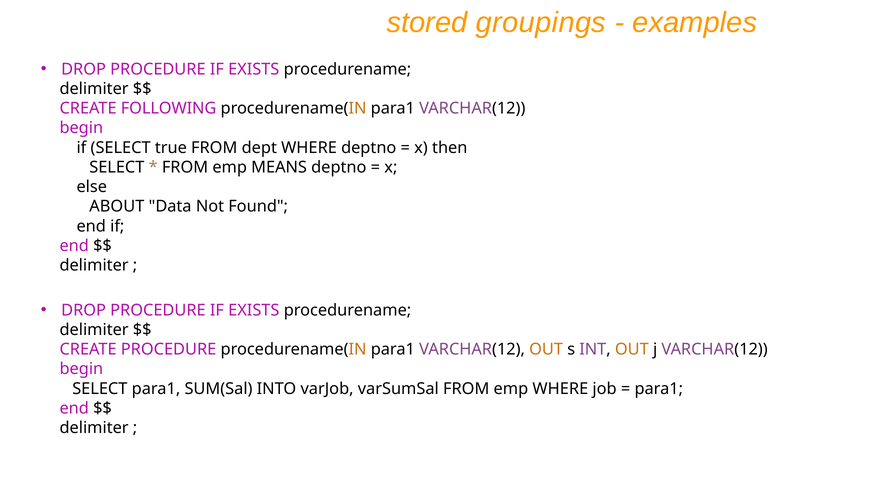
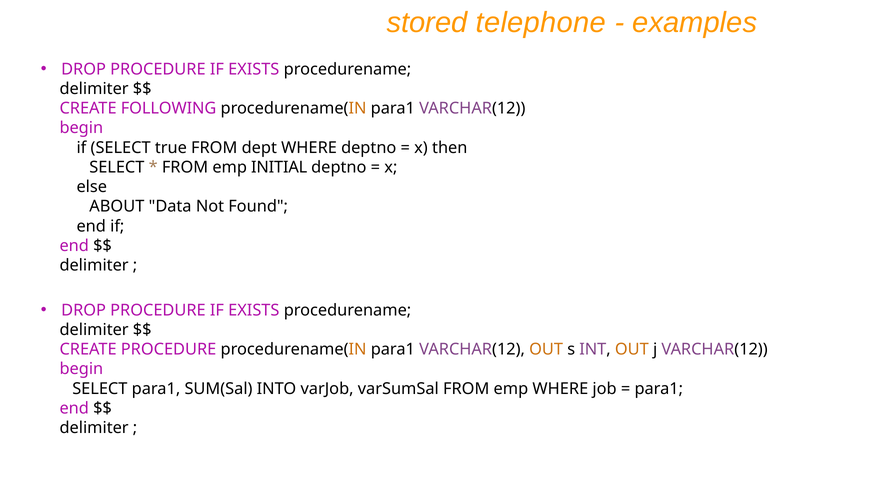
groupings: groupings -> telephone (541, 23)
MEANS: MEANS -> INITIAL (279, 167)
